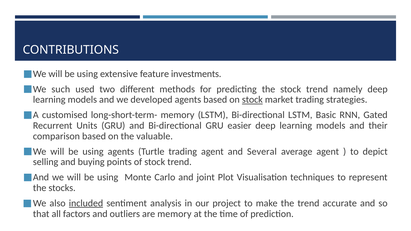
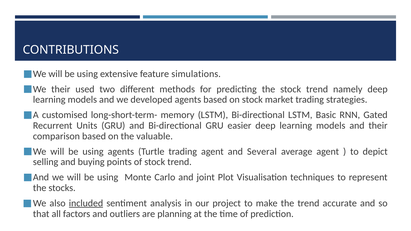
investments: investments -> simulations (196, 74)
such: such -> their (61, 89)
stock underline: present -> none (252, 100)
are memory: memory -> planning (174, 214)
